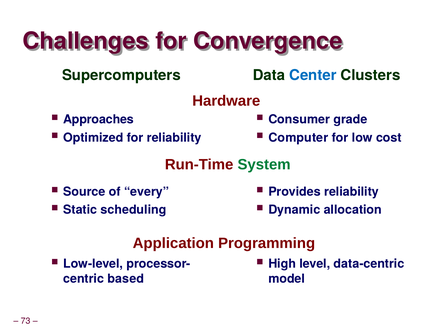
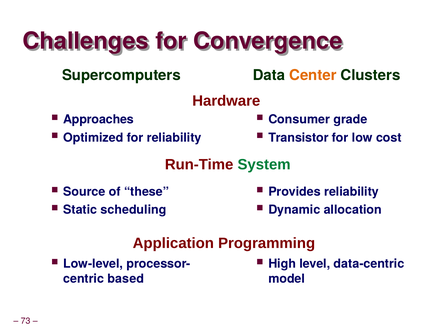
Center colour: blue -> orange (313, 75)
Computer: Computer -> Transistor (298, 138)
every: every -> these (147, 192)
